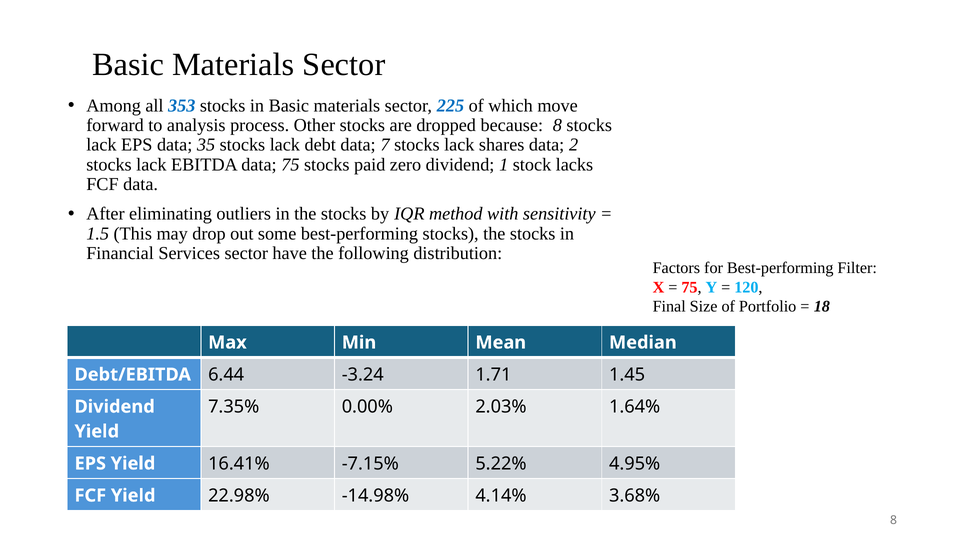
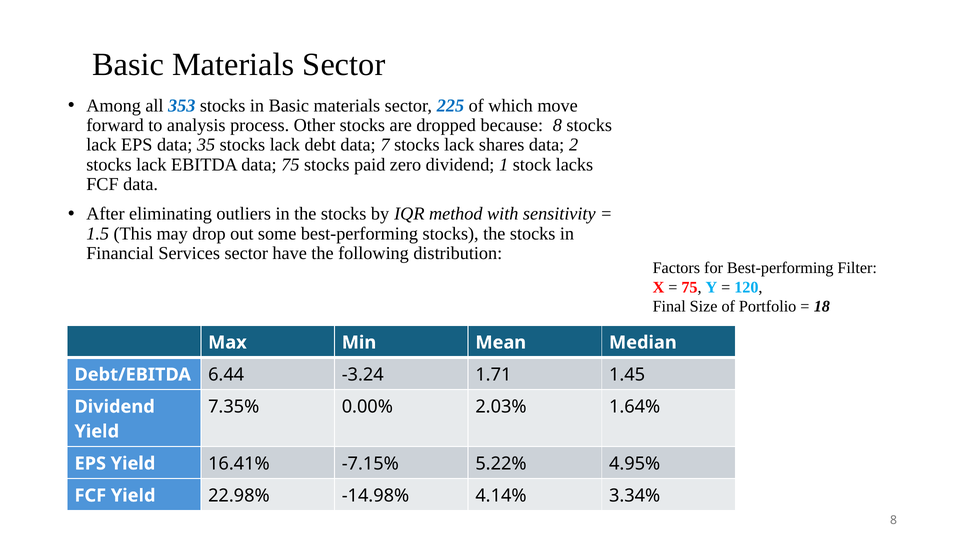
3.68%: 3.68% -> 3.34% (635, 496)
